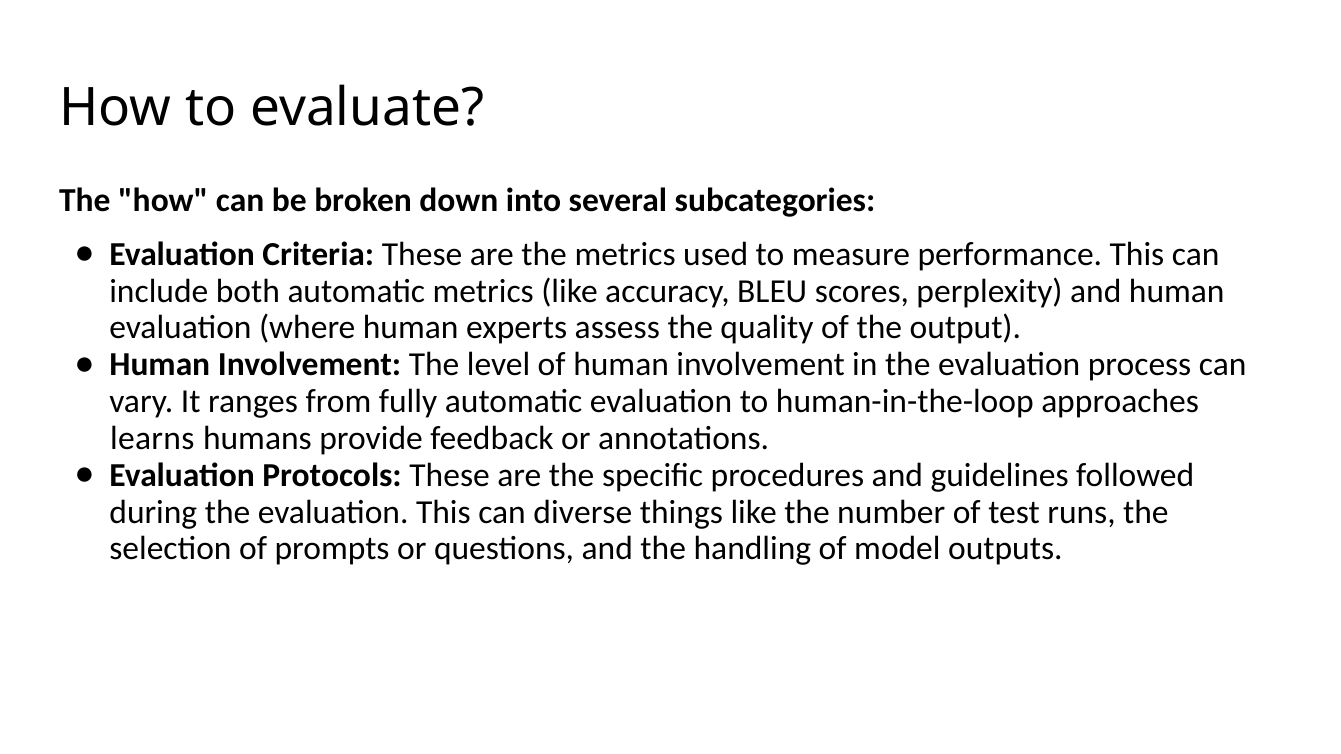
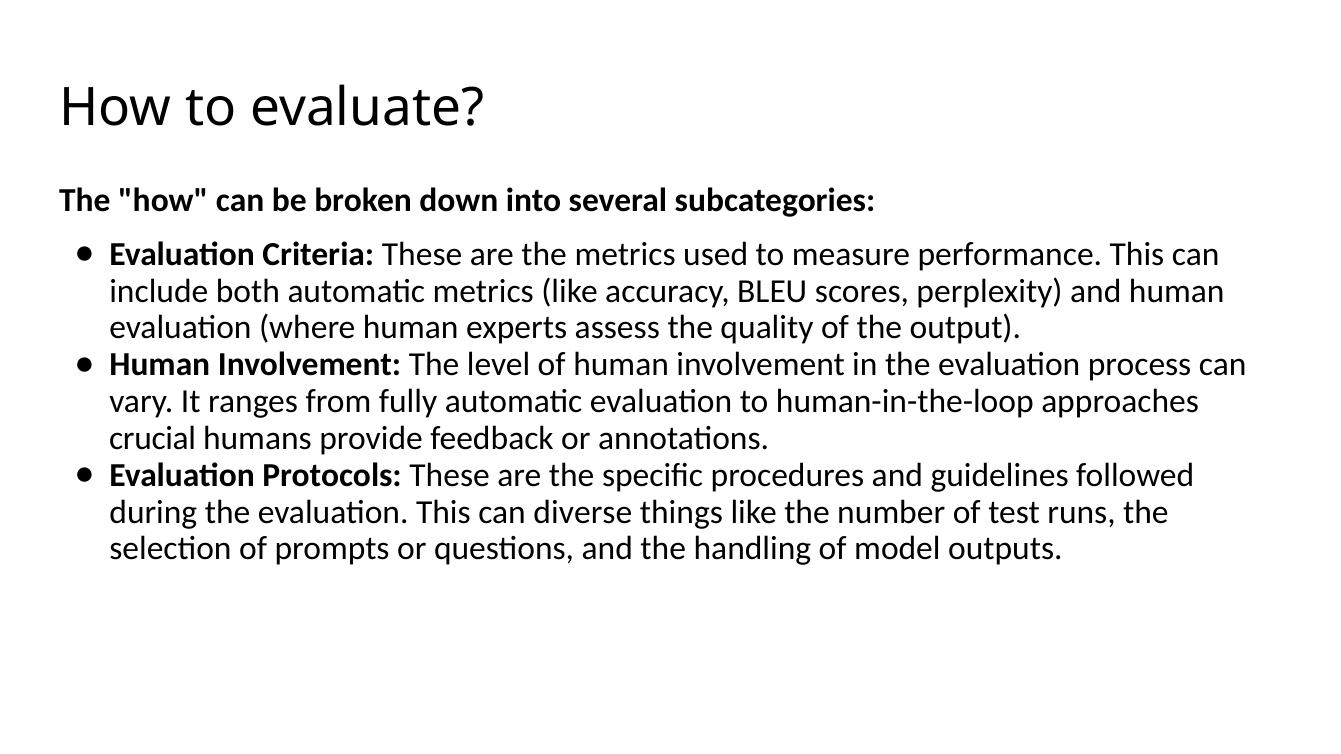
learns: learns -> crucial (153, 439)
